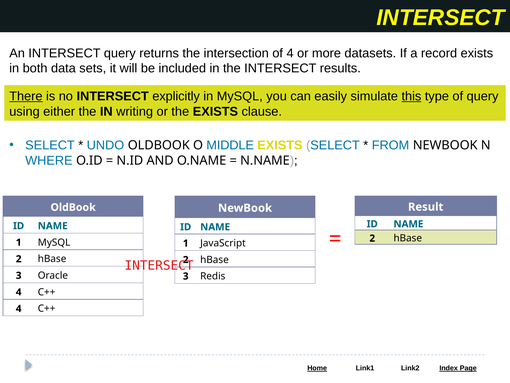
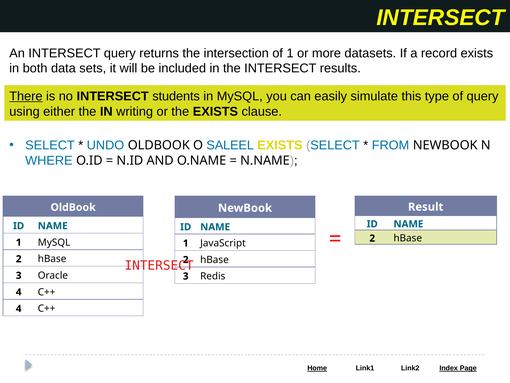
of 4: 4 -> 1 (290, 53)
explicitly: explicitly -> students (176, 96)
this underline: present -> none (411, 96)
MIDDLE: MIDDLE -> SALEEL (230, 145)
